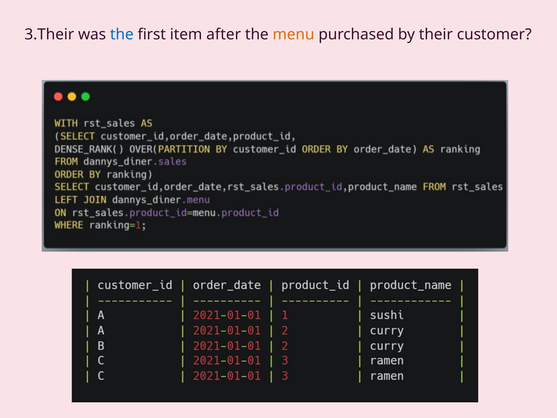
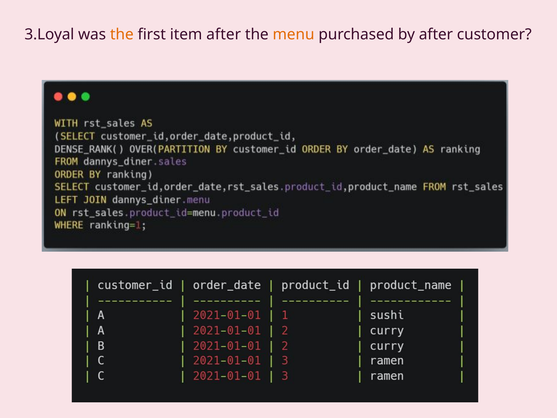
3.Their: 3.Their -> 3.Loyal (49, 35)
the colour: blue -> orange (122, 35)
by their: their -> after (436, 35)
